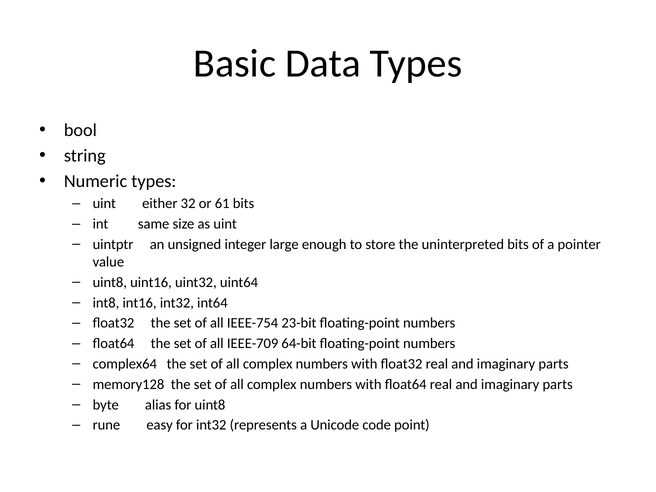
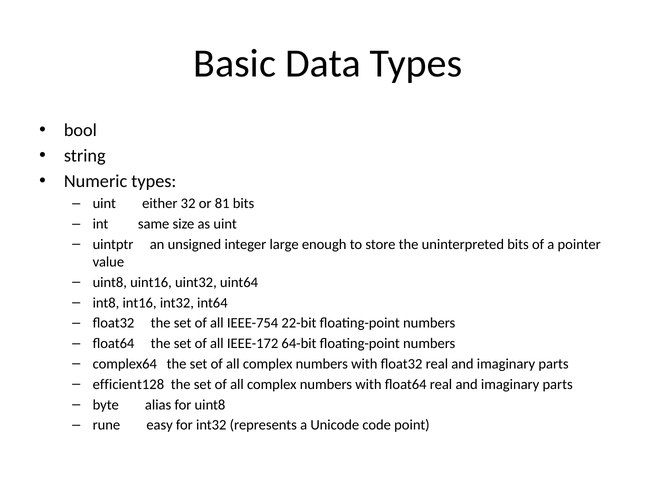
61: 61 -> 81 (222, 204)
23-bit: 23-bit -> 22-bit (299, 323)
IEEE-709: IEEE-709 -> IEEE-172 (253, 344)
memory128: memory128 -> efficient128 (128, 384)
